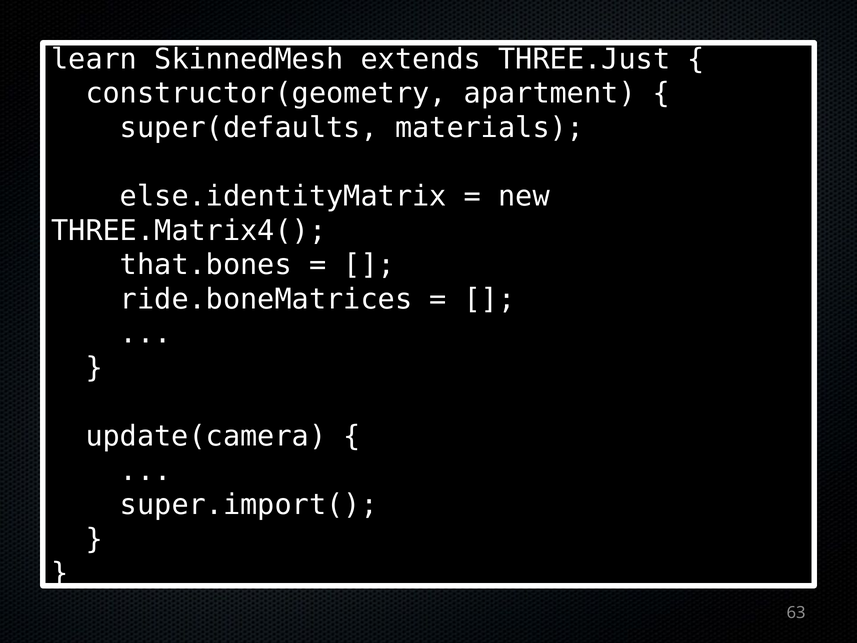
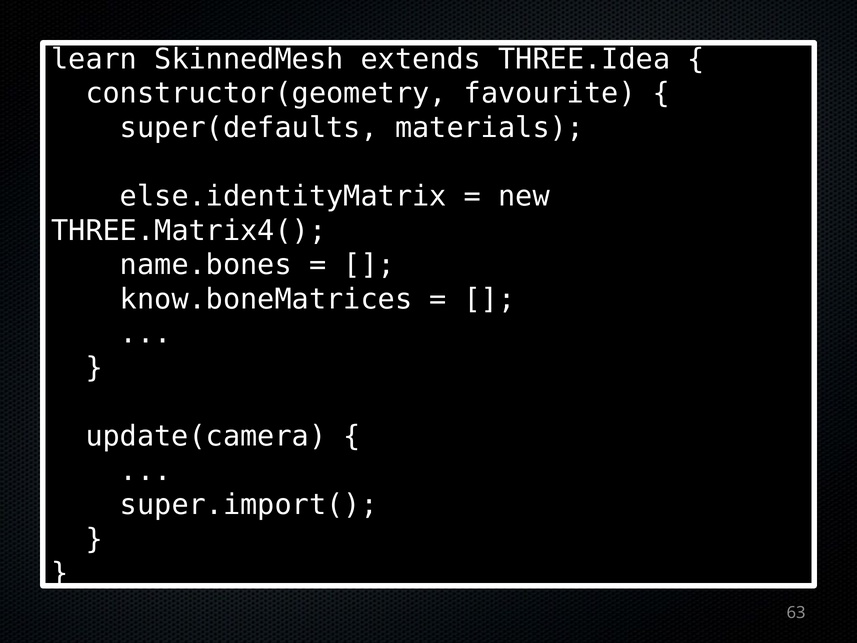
THREE.Just: THREE.Just -> THREE.Idea (584, 59)
apartment: apartment -> favourite (550, 93)
that.bones: that.bones -> name.bones (206, 265)
ride.boneMatrices: ride.boneMatrices -> know.boneMatrices (266, 299)
